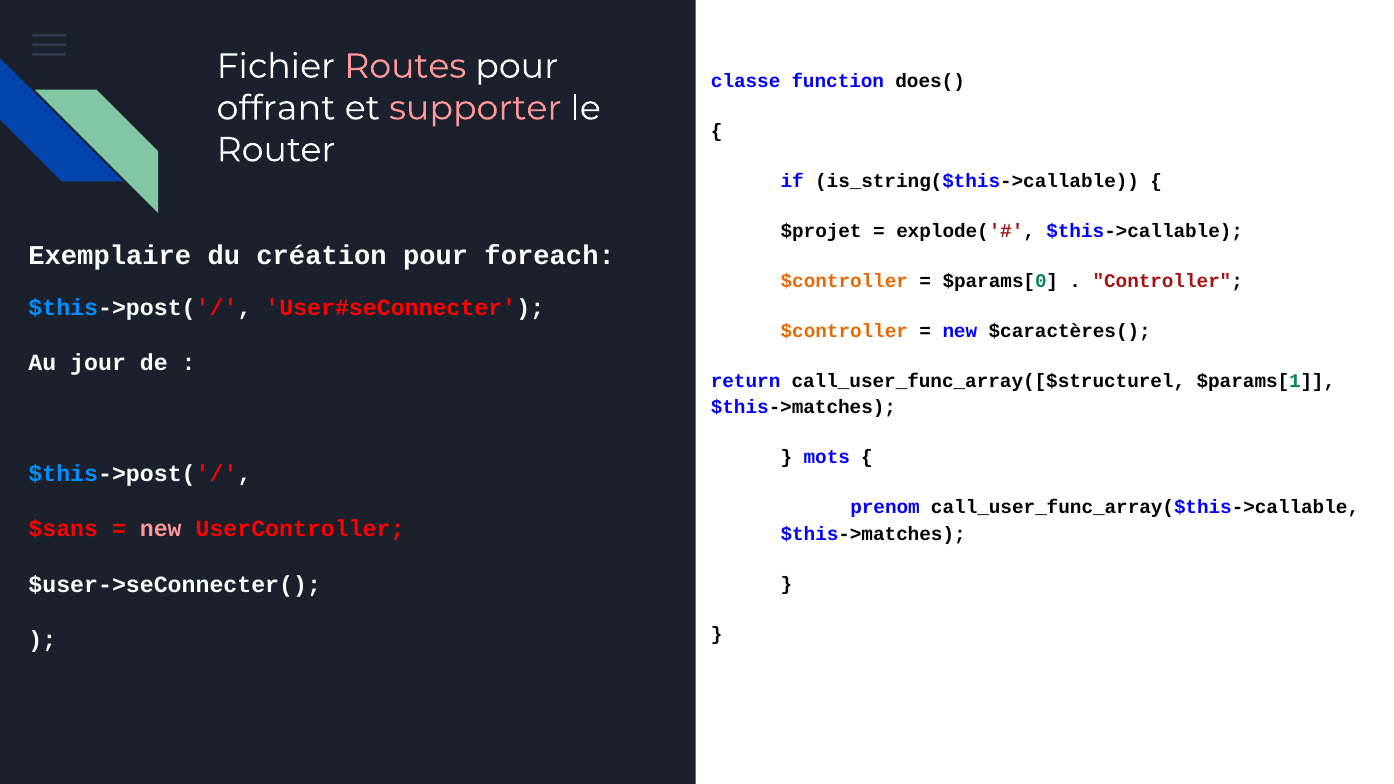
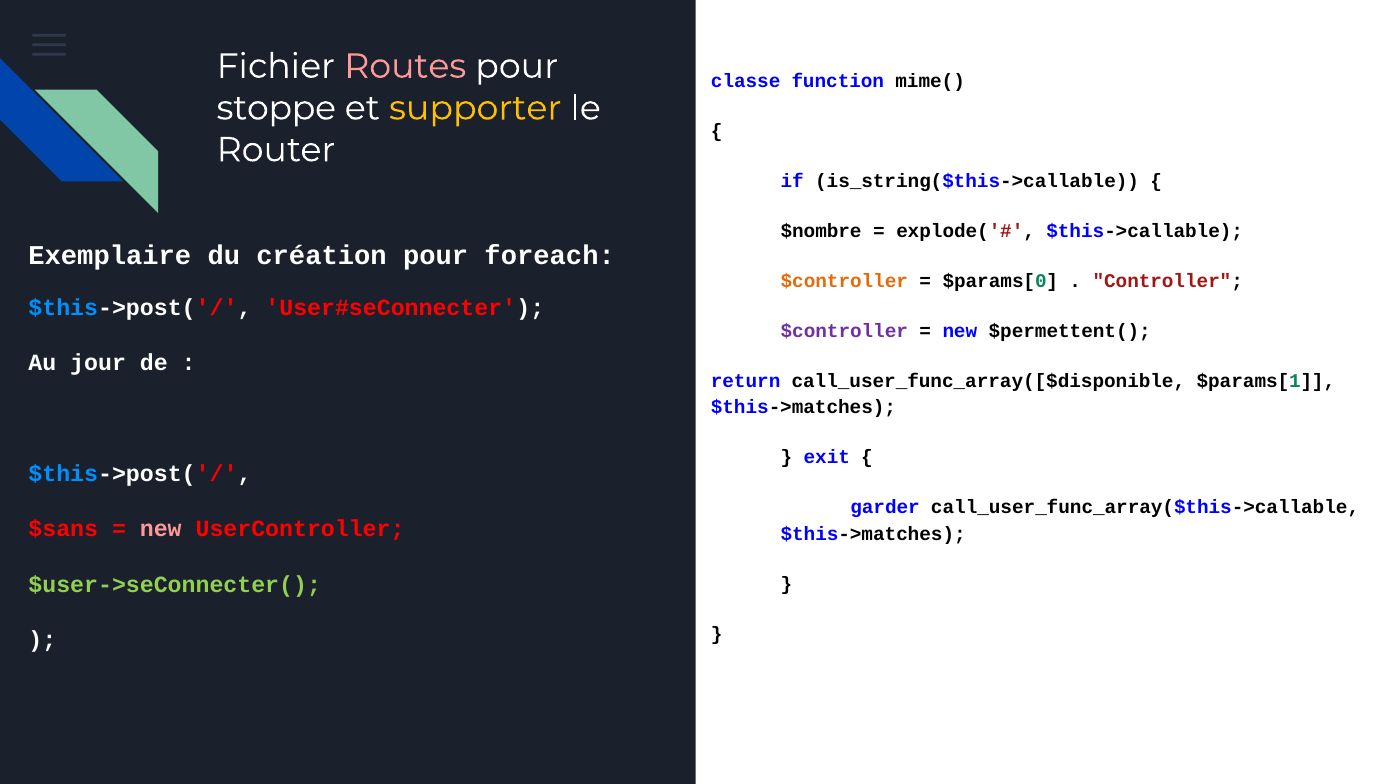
does(: does( -> mime( (930, 81)
offrant: offrant -> stoppe (276, 108)
supporter colour: pink -> yellow (475, 108)
$projet: $projet -> $nombre (821, 231)
$controller colour: orange -> purple (844, 331)
$caractères(: $caractères( -> $permettent( (1070, 331)
call_user_func_array([$structurel: call_user_func_array([$structurel -> call_user_func_array([$disponible (988, 381)
mots: mots -> exit (827, 457)
prenom: prenom -> garder (885, 507)
$user->seConnecter( colour: white -> light green (175, 584)
